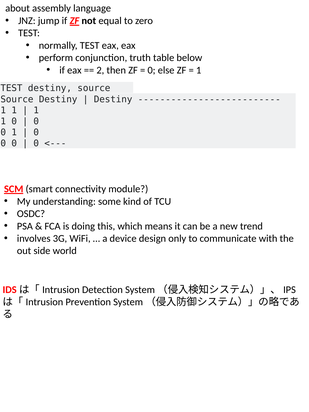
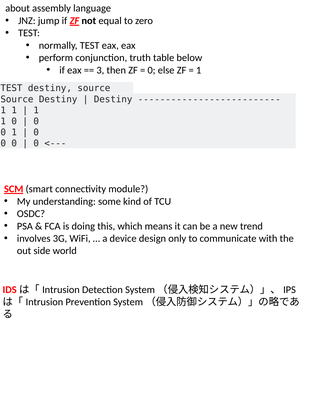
2: 2 -> 3 (100, 70)
